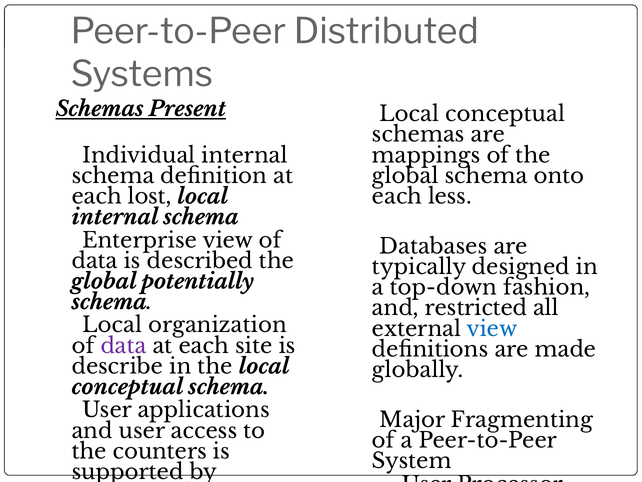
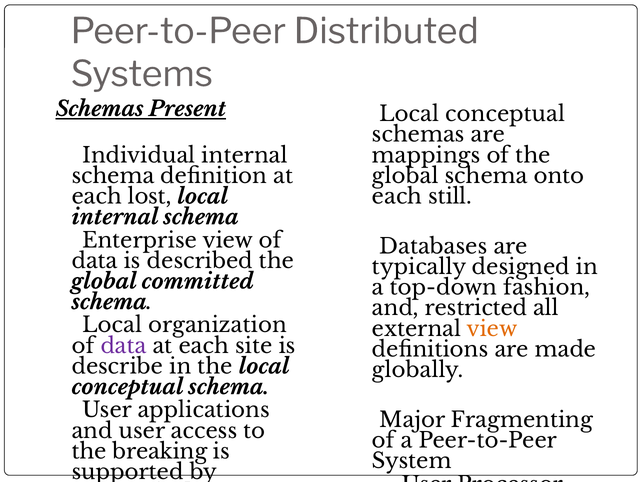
less: less -> still (450, 196)
potentially: potentially -> committed (198, 281)
view colour: blue -> orange (492, 329)
counters: counters -> breaking (160, 451)
